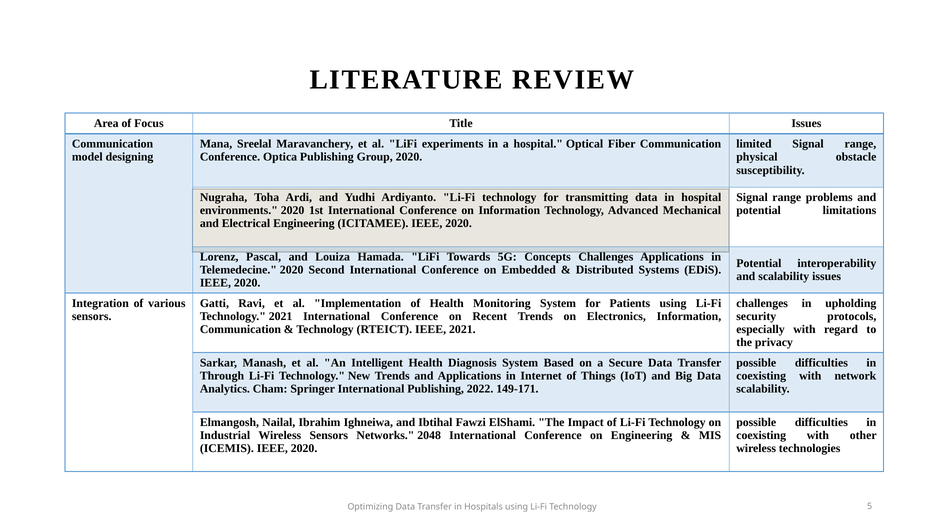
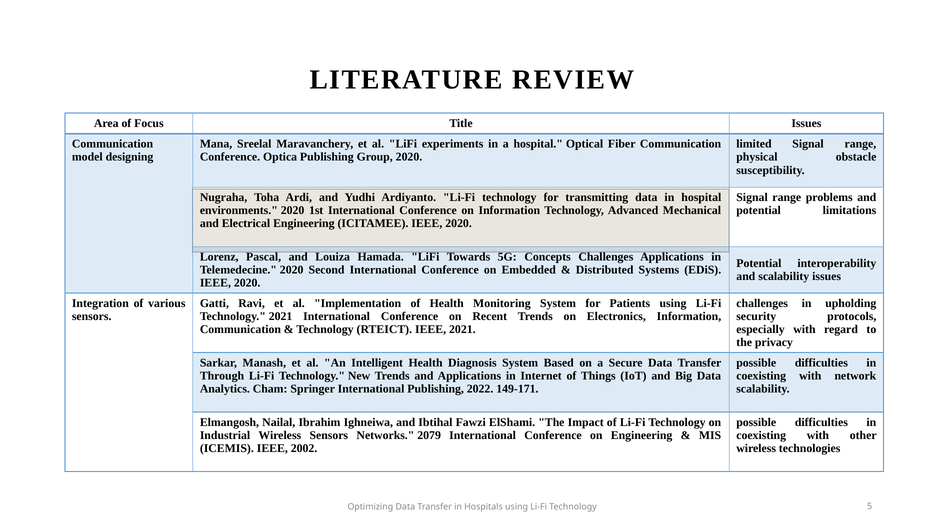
2048: 2048 -> 2079 (429, 435)
ICEMIS IEEE 2020: 2020 -> 2002 (304, 448)
